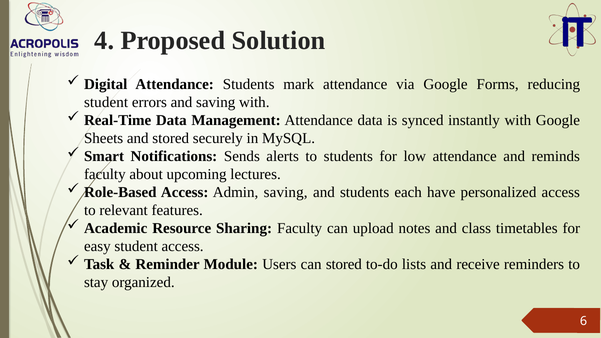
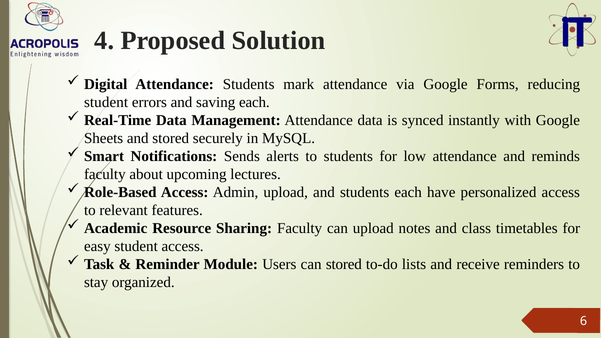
saving with: with -> each (254, 102)
Admin saving: saving -> upload (286, 192)
